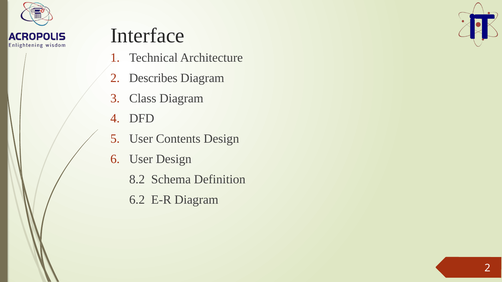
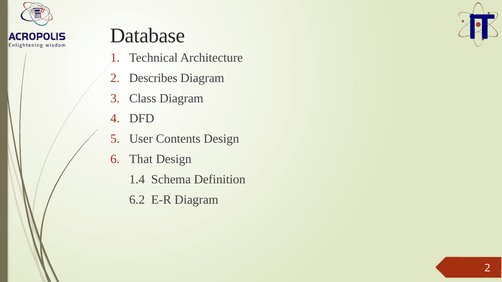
Interface: Interface -> Database (148, 35)
User: User -> That (141, 159)
8.2: 8.2 -> 1.4 (137, 180)
